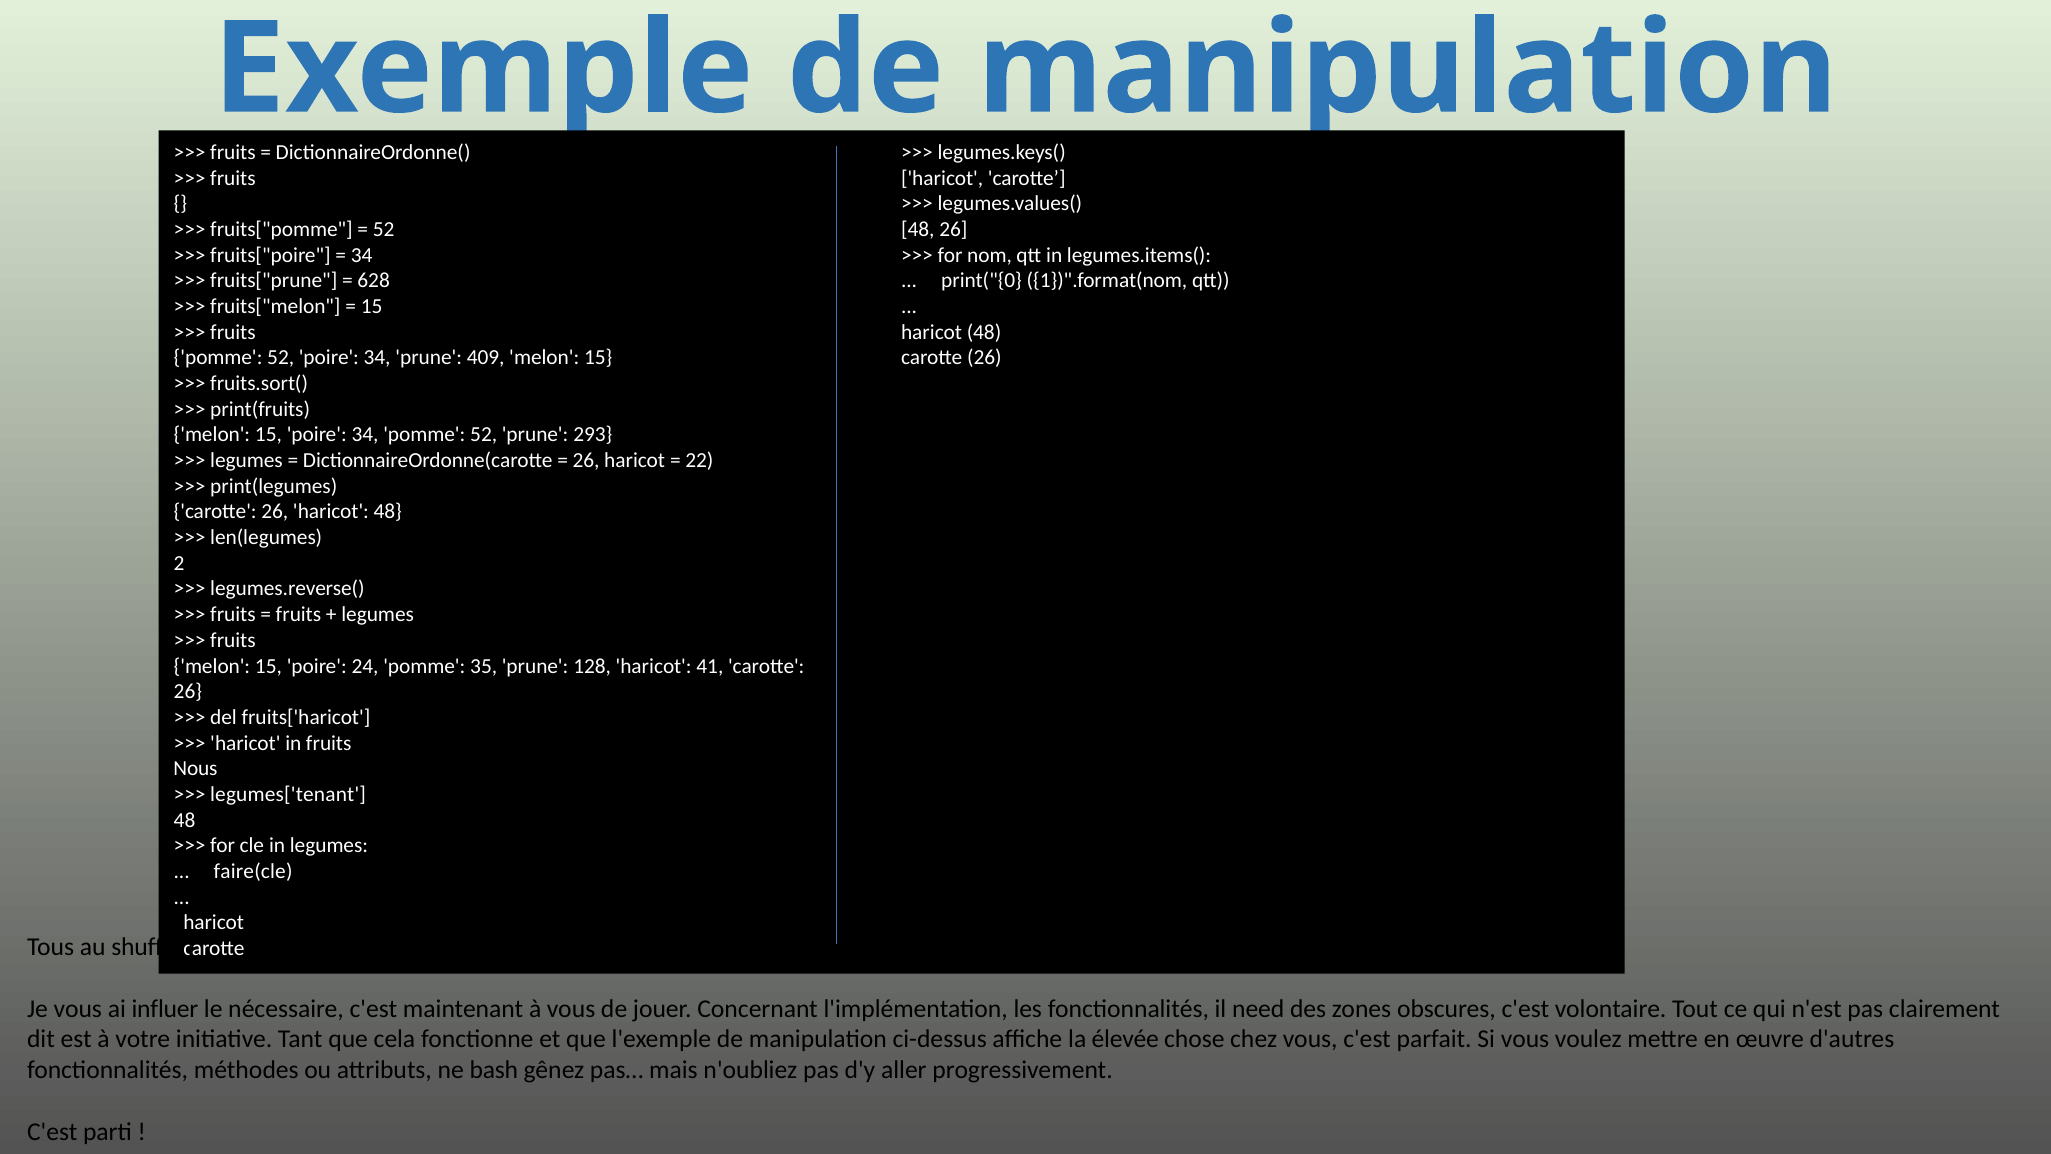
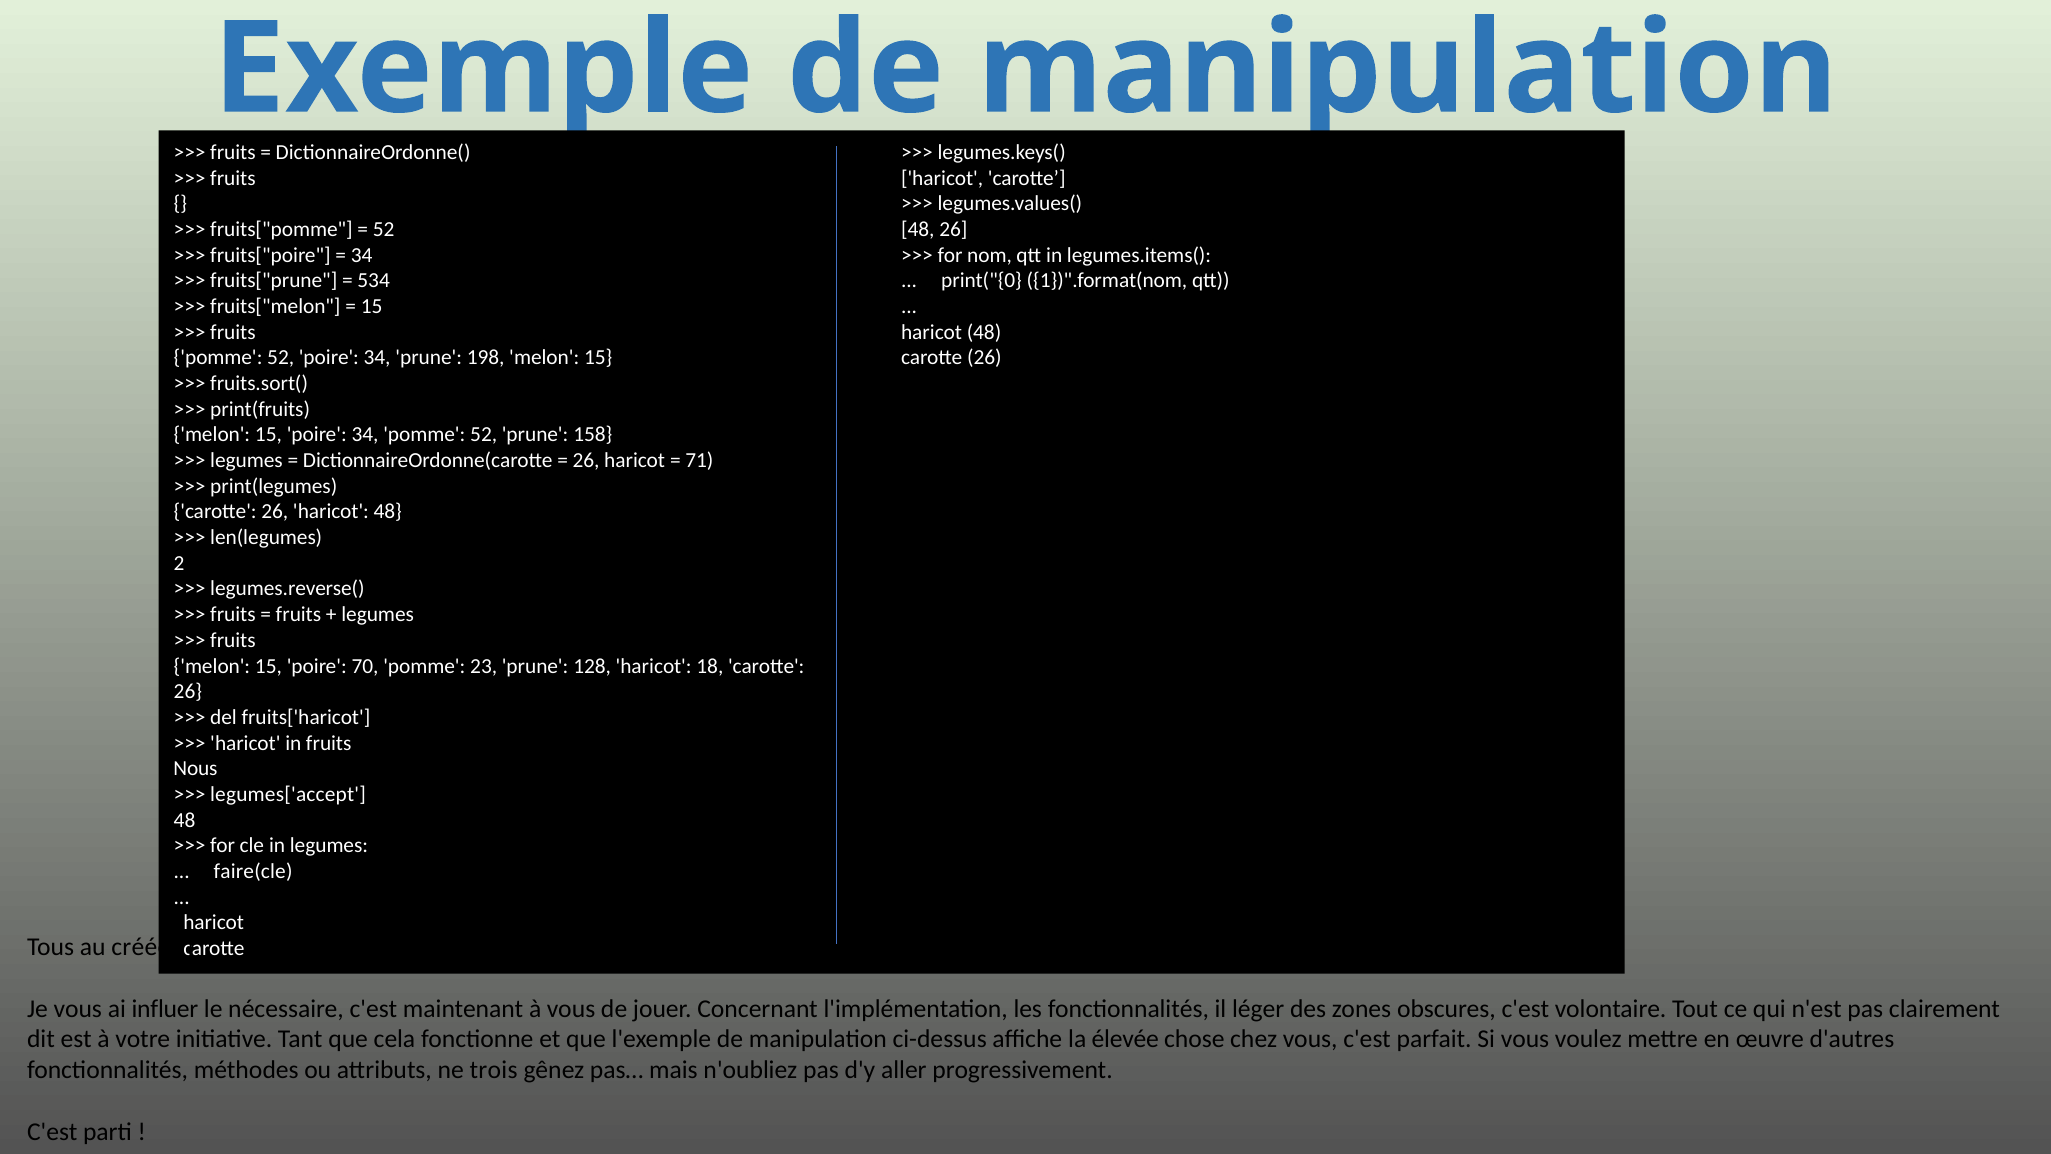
628: 628 -> 534 (374, 281)
409: 409 -> 198 (486, 358)
293: 293 -> 158 (593, 435)
22: 22 -> 71 (699, 460)
24: 24 -> 70 (365, 666)
35: 35 -> 23 (484, 666)
41: 41 -> 18 (710, 666)
legumes['tenant: legumes['tenant -> legumes['accept (288, 794)
shuffle: shuffle -> créées (146, 947)
need: need -> léger (1258, 1008)
bash: bash -> trois (494, 1070)
